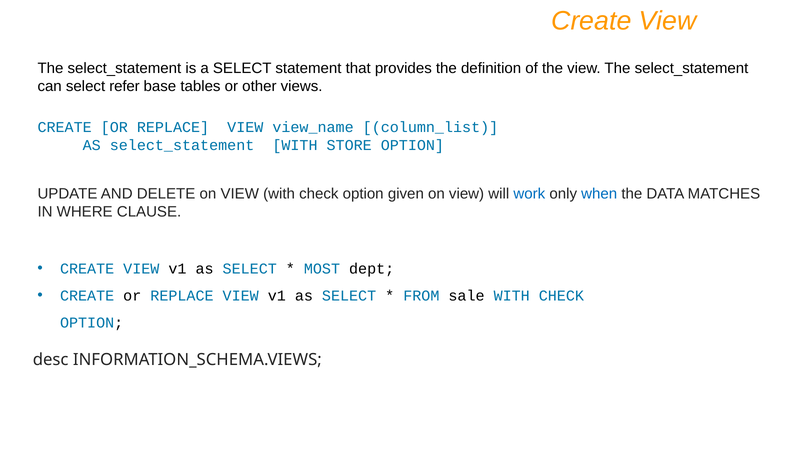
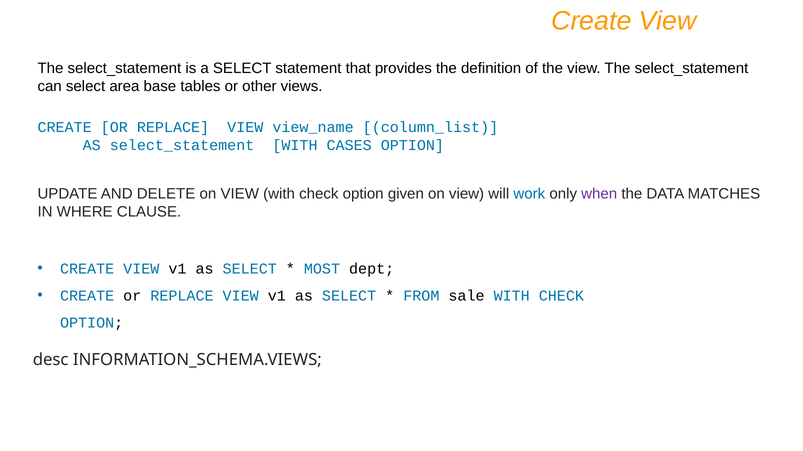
refer: refer -> area (124, 86)
STORE: STORE -> CASES (349, 146)
when colour: blue -> purple (599, 194)
